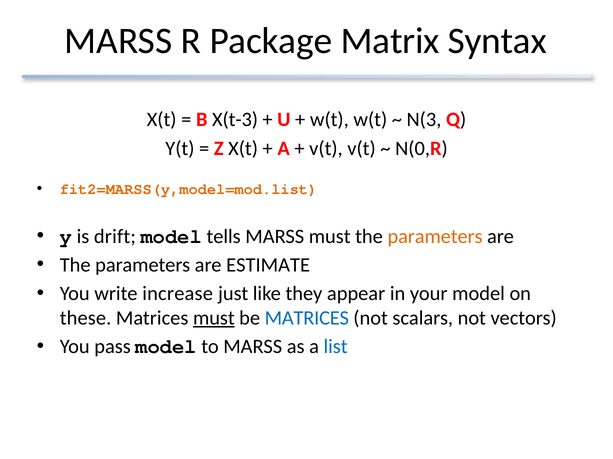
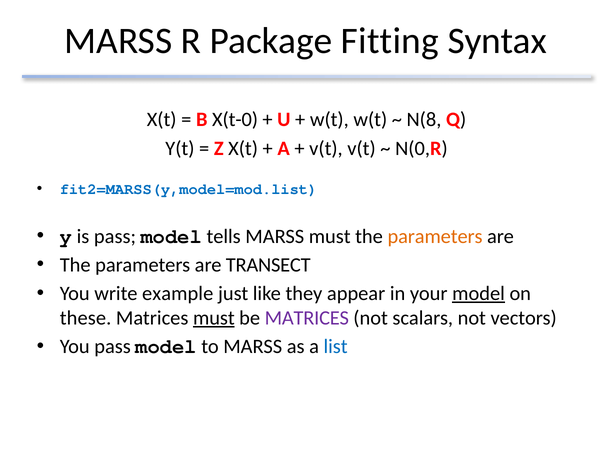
Matrix: Matrix -> Fitting (390, 41)
X(t-3: X(t-3 -> X(t-0 (235, 120)
N(3: N(3 -> N(8 (424, 120)
fit2=MARSS(y,model=mod.list colour: orange -> blue (189, 189)
is drift: drift -> pass (115, 237)
ESTIMATE: ESTIMATE -> TRANSECT (268, 265)
increase: increase -> example (178, 294)
model underline: none -> present (479, 294)
MATRICES colour: blue -> purple (307, 318)
